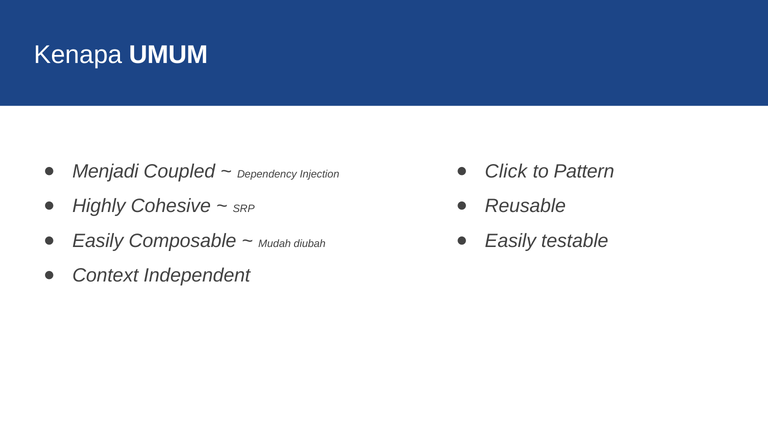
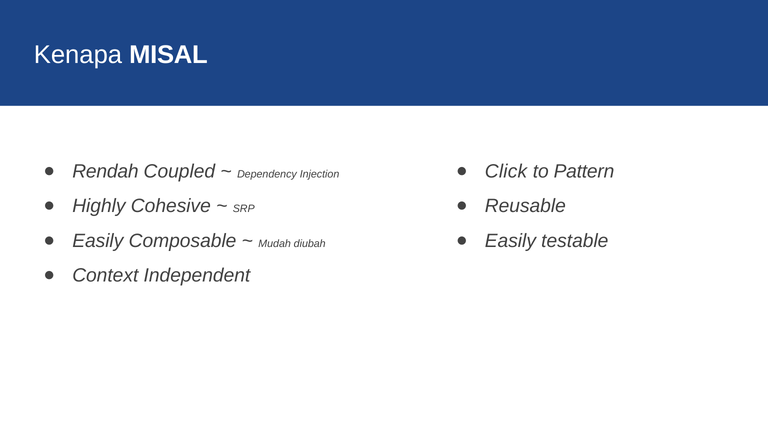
UMUM: UMUM -> MISAL (168, 55)
Menjadi: Menjadi -> Rendah (105, 172)
